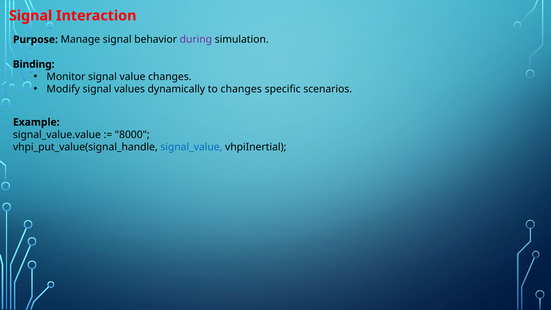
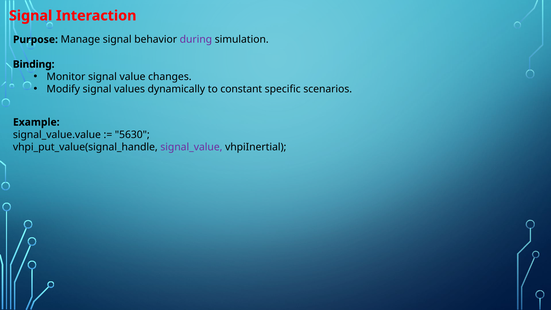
to changes: changes -> constant (241, 89)
8000: 8000 -> 5630 (132, 135)
signal_value colour: blue -> purple (191, 147)
